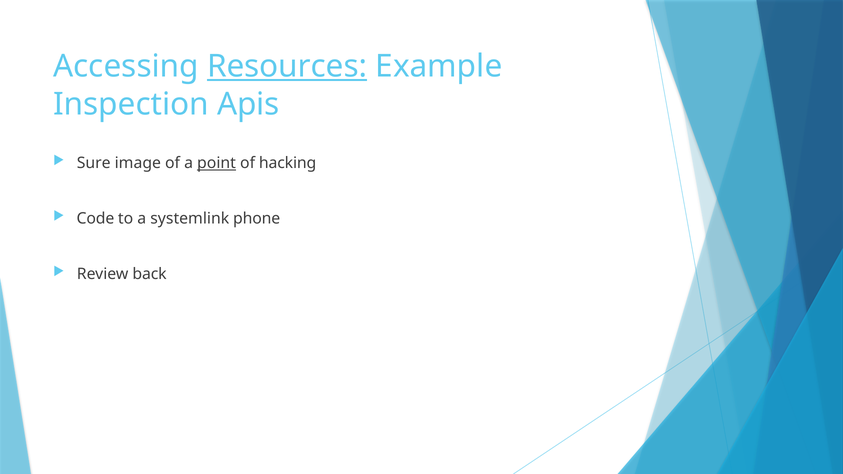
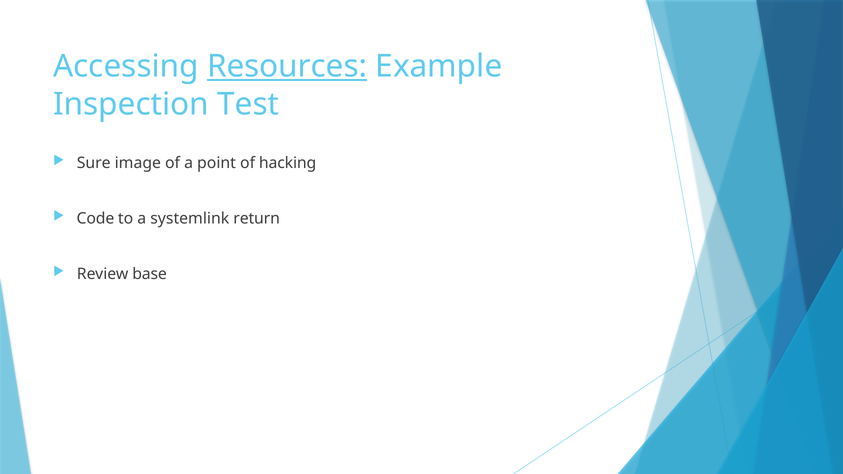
Apis: Apis -> Test (248, 104)
point underline: present -> none (217, 163)
phone: phone -> return (257, 219)
back: back -> base (150, 274)
